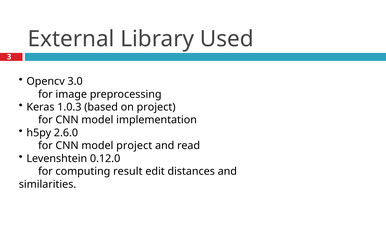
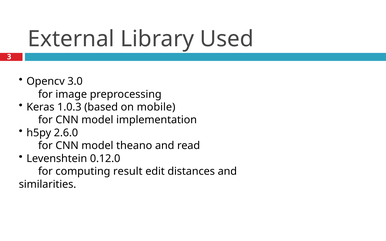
on project: project -> mobile (156, 107)
model project: project -> theano (134, 146)
